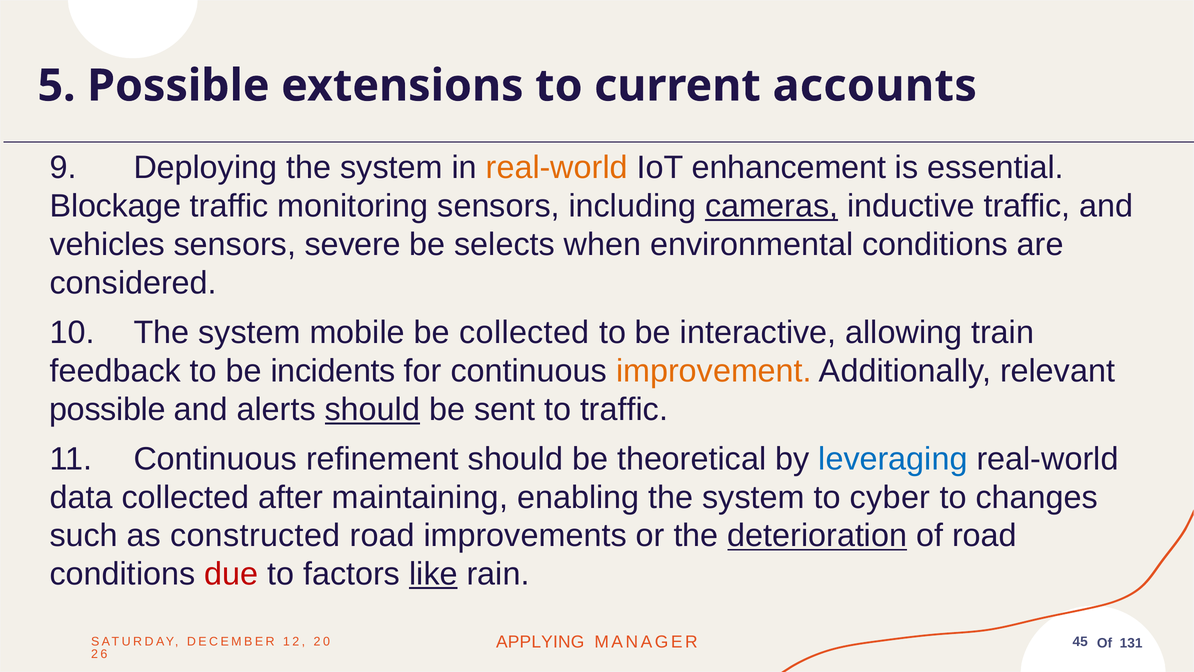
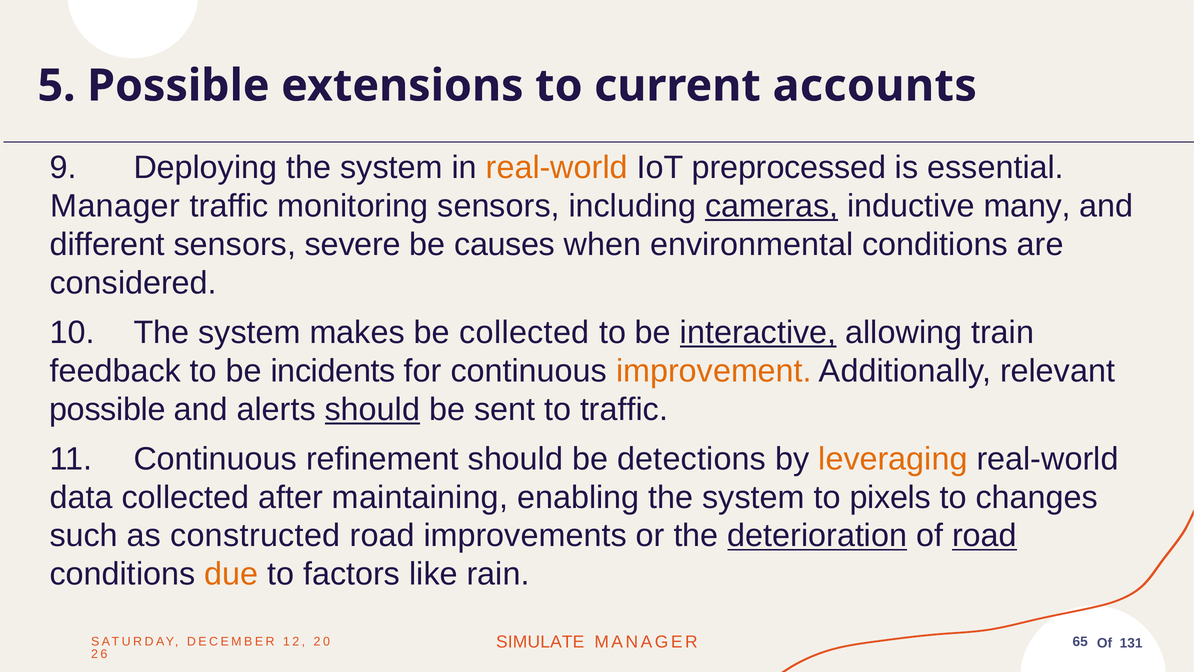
enhancement: enhancement -> preprocessed (789, 168)
Blockage: Blockage -> Manager (115, 206)
inductive traffic: traffic -> many (1027, 206)
vehicles: vehicles -> different (107, 244)
selects: selects -> causes (505, 244)
mobile: mobile -> makes (357, 332)
interactive underline: none -> present (758, 332)
theoretical: theoretical -> detections (692, 459)
leveraging colour: blue -> orange (893, 459)
cyber: cyber -> pixels (890, 497)
road underline: none -> present (984, 536)
due colour: red -> orange (231, 574)
like underline: present -> none (433, 574)
APPLYING: APPLYING -> SIMULATE (540, 642)
45: 45 -> 65 (1080, 641)
